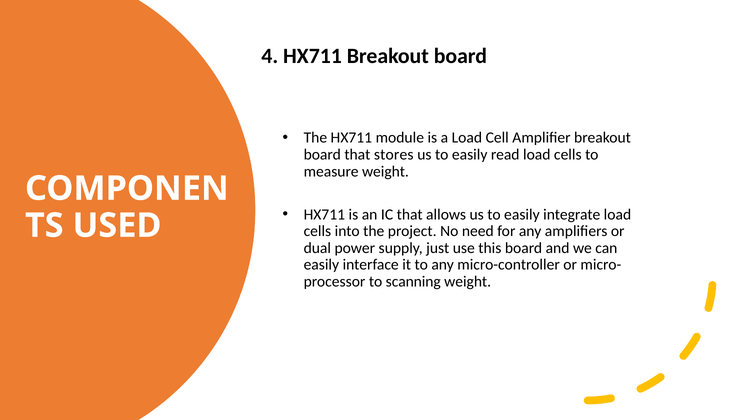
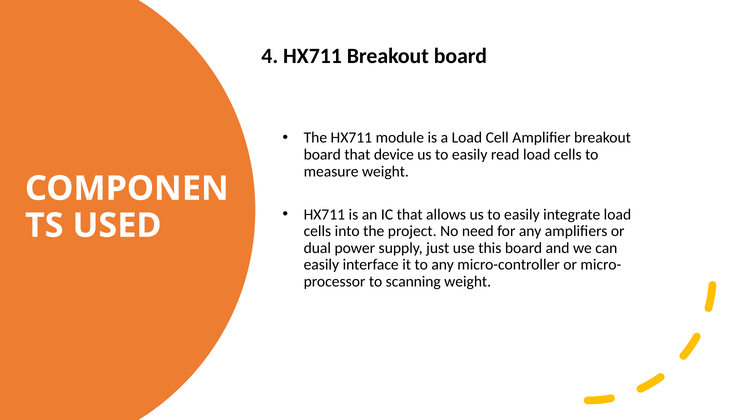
stores: stores -> device (394, 155)
